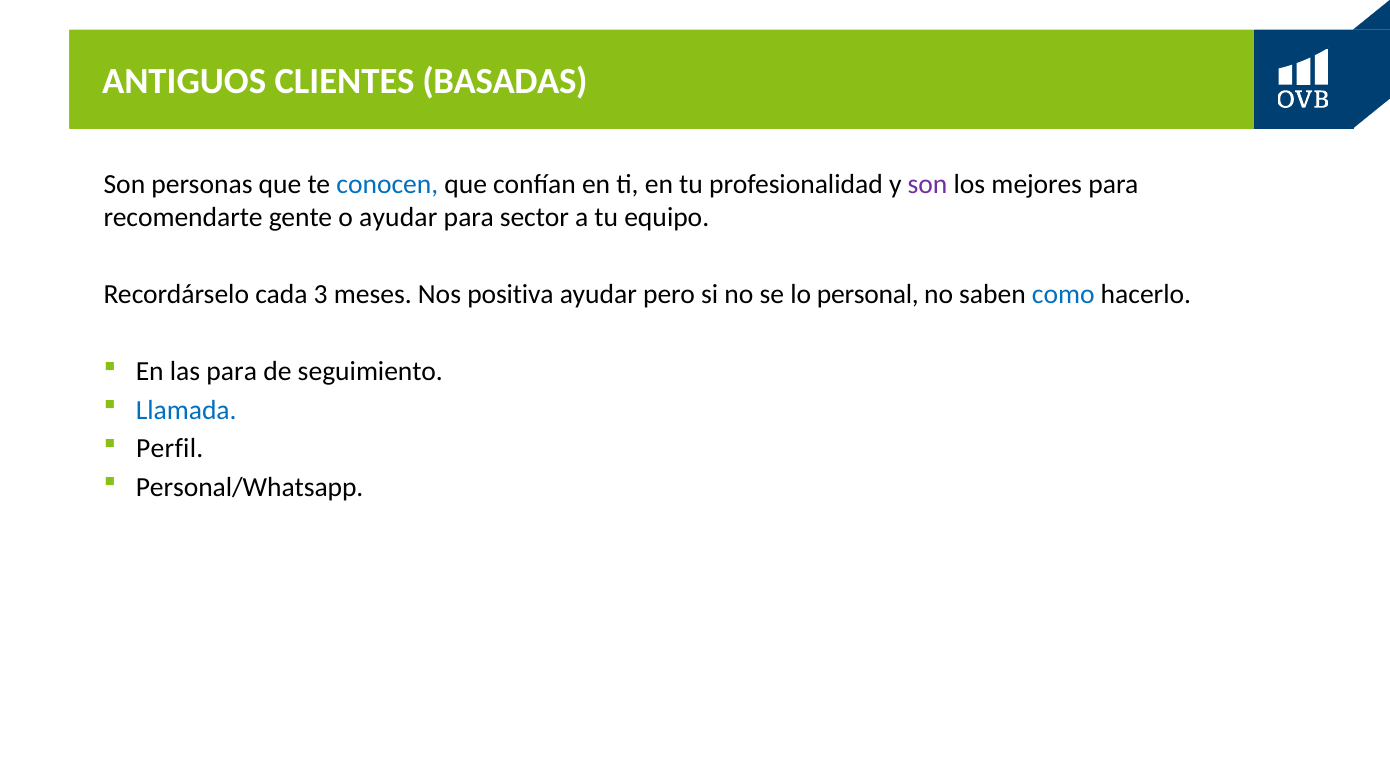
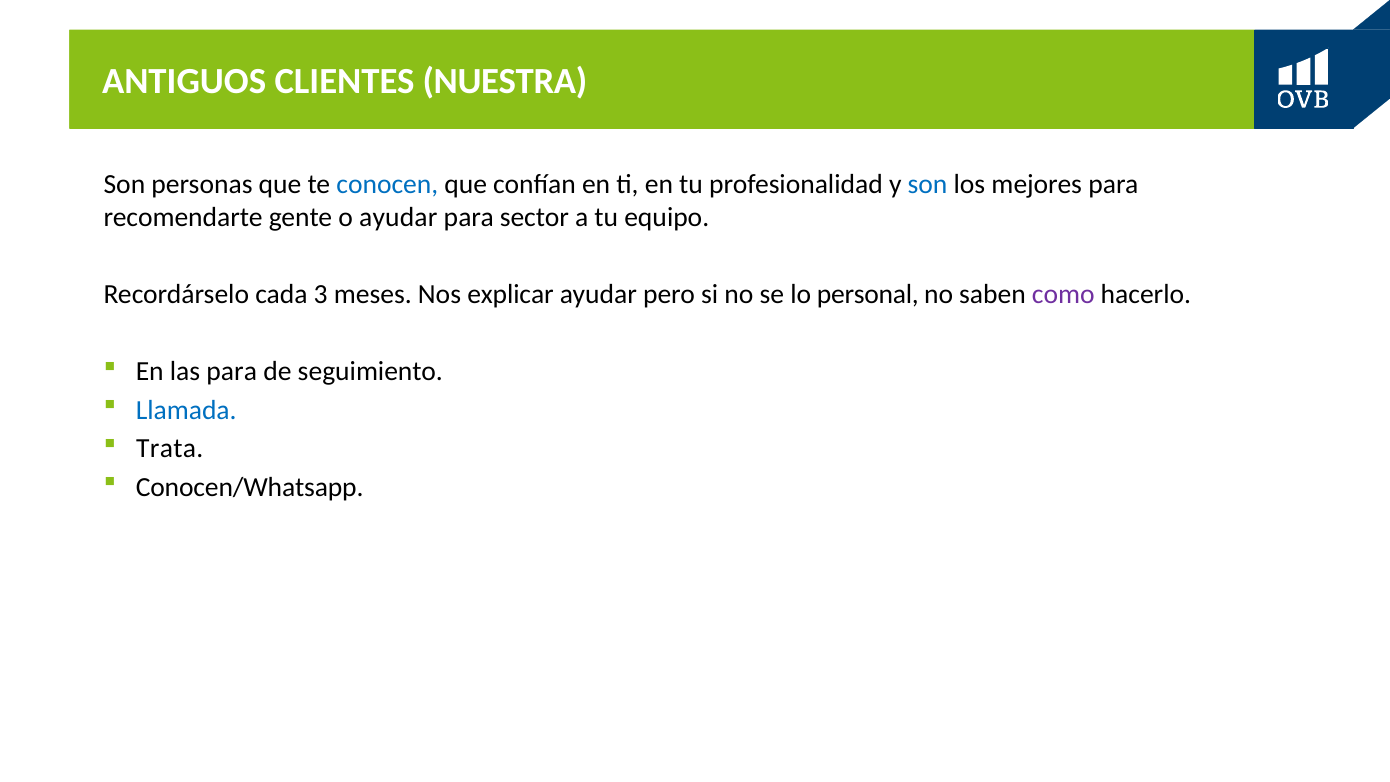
BASADAS: BASADAS -> NUESTRA (505, 81)
son colour: purple -> blue (928, 184)
positiva: positiva -> explicar (510, 294)
como colour: blue -> purple (1063, 294)
Perfil: Perfil -> Trata (170, 449)
Personal/Whatsapp: Personal/Whatsapp -> Conocen/Whatsapp (250, 487)
